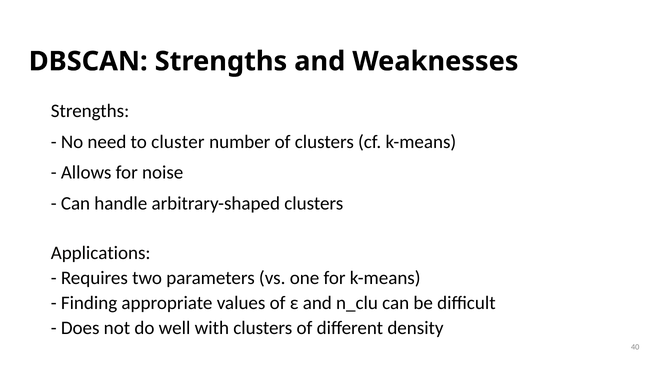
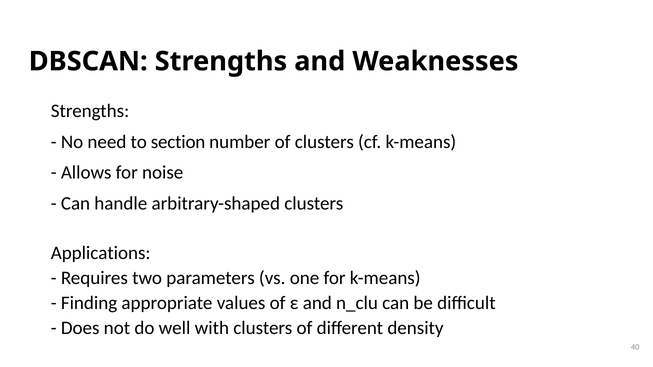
cluster: cluster -> section (178, 142)
